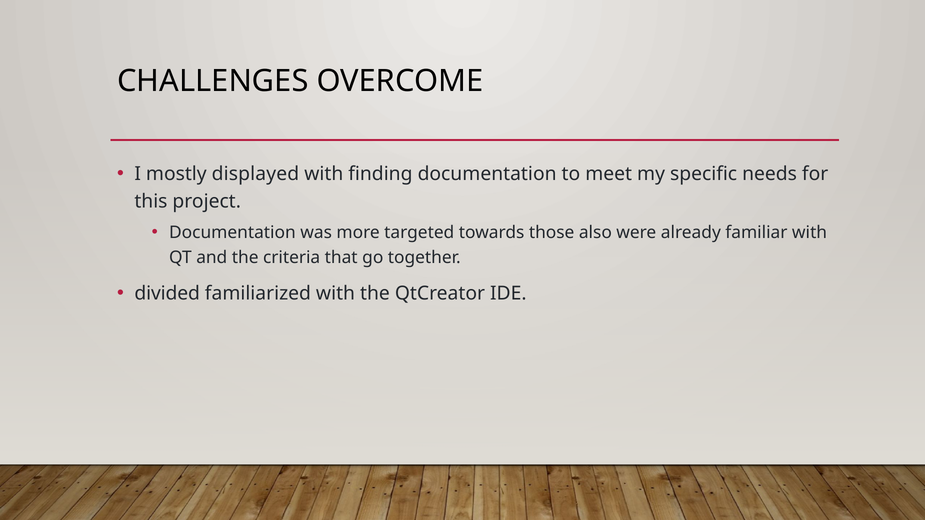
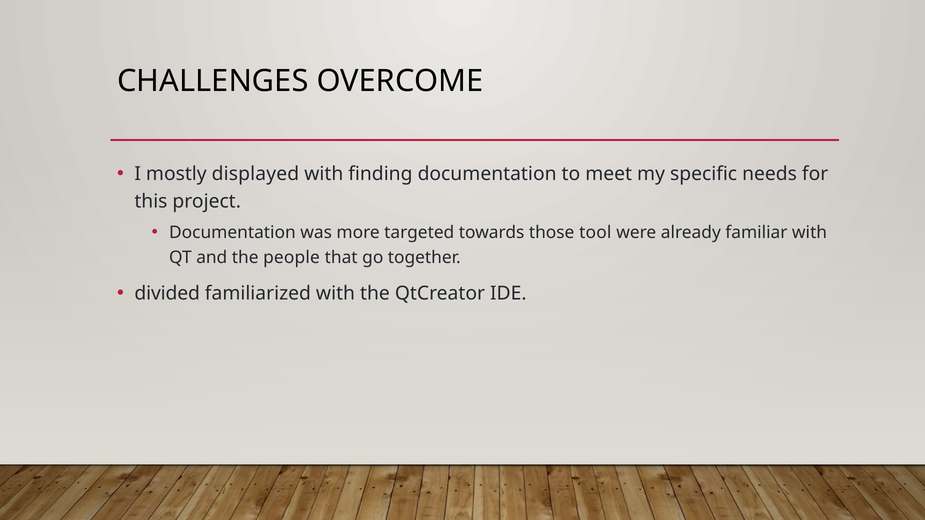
also: also -> tool (595, 232)
criteria: criteria -> people (292, 257)
